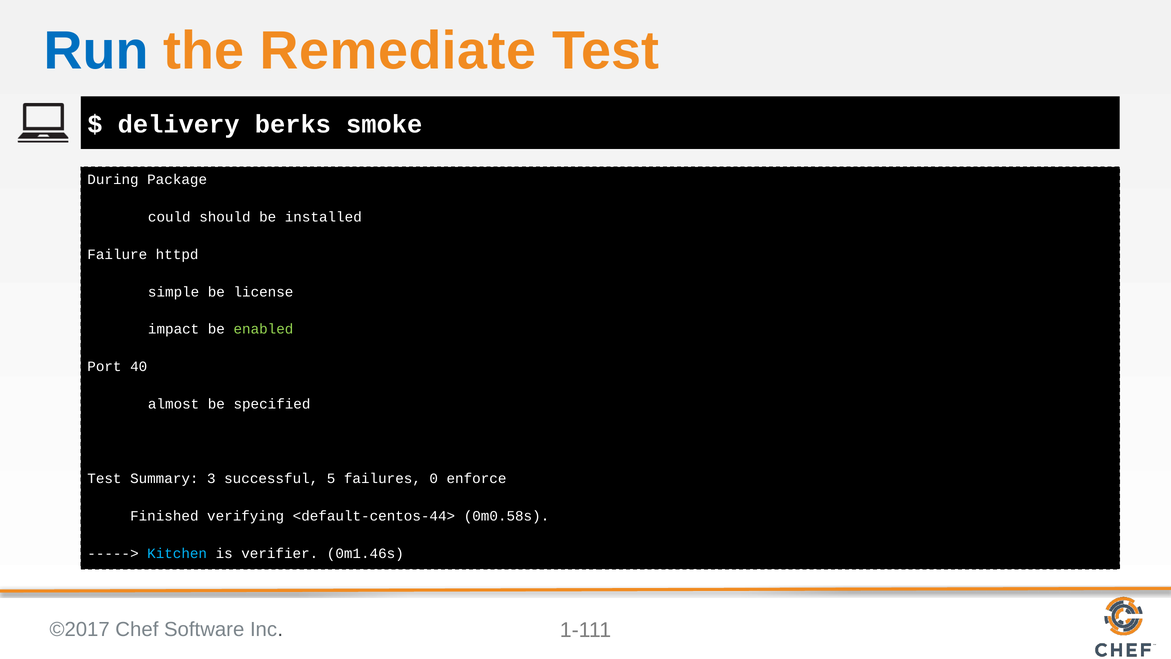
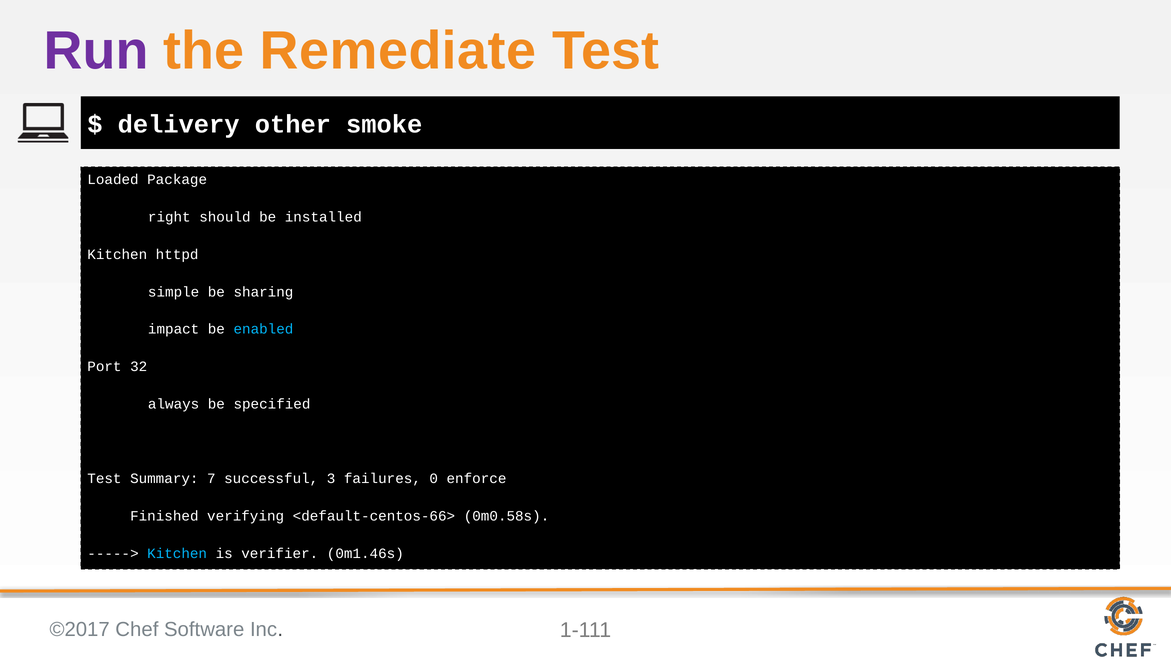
Run colour: blue -> purple (96, 51)
berks: berks -> other (293, 124)
During: During -> Loaded (113, 180)
could: could -> right (169, 217)
Failure: Failure -> Kitchen (117, 254)
license: license -> sharing (263, 292)
enabled colour: light green -> light blue (263, 329)
40: 40 -> 32 (139, 366)
almost: almost -> always (174, 404)
3: 3 -> 7 (211, 478)
5: 5 -> 3 (331, 478)
<default-centos-44>: <default-centos-44> -> <default-centos-66> (374, 516)
